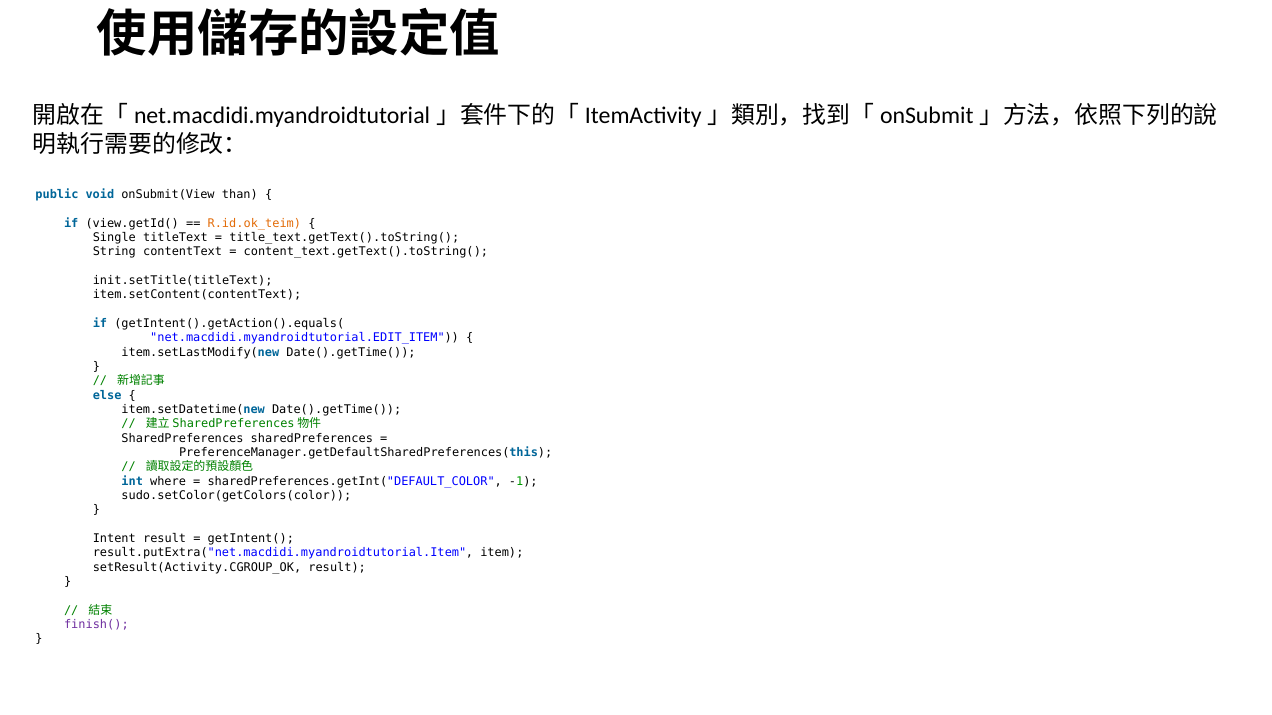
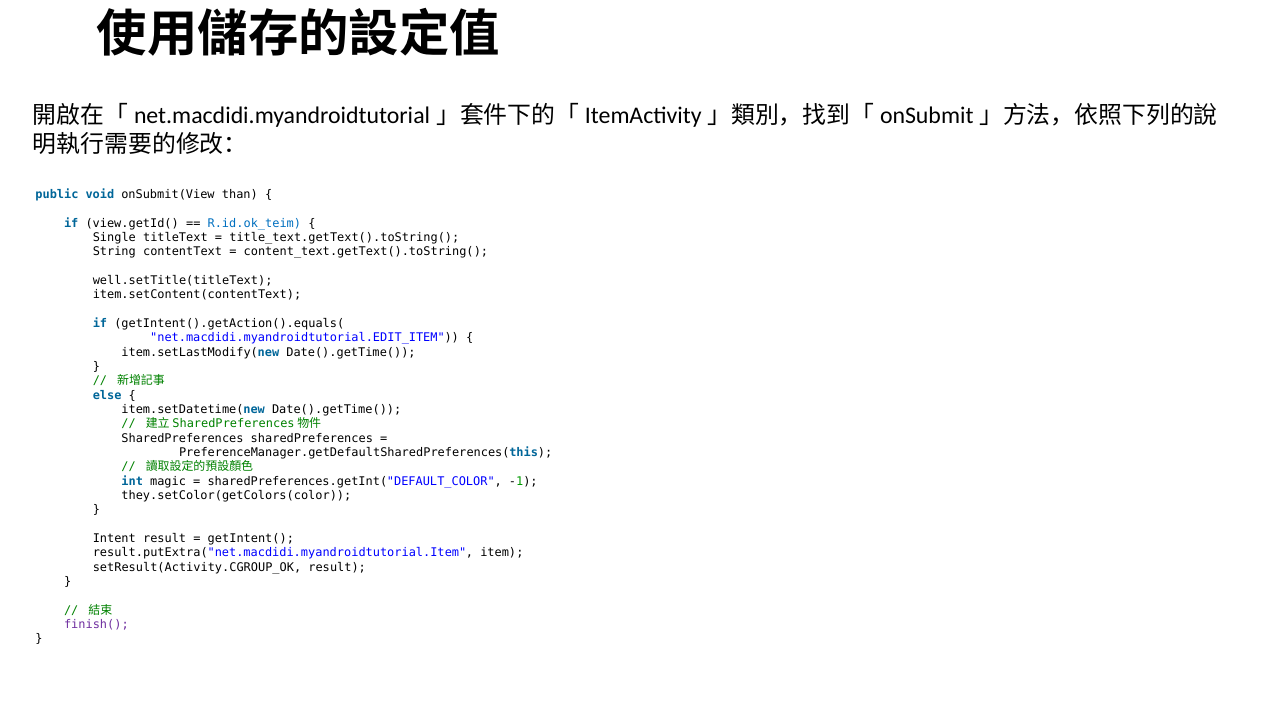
R.id.ok_teim colour: orange -> blue (254, 223)
init.setTitle(titleText: init.setTitle(titleText -> well.setTitle(titleText (183, 281)
where: where -> magic (168, 482)
sudo.setColor(getColors(color: sudo.setColor(getColors(color -> they.setColor(getColors(color (236, 496)
